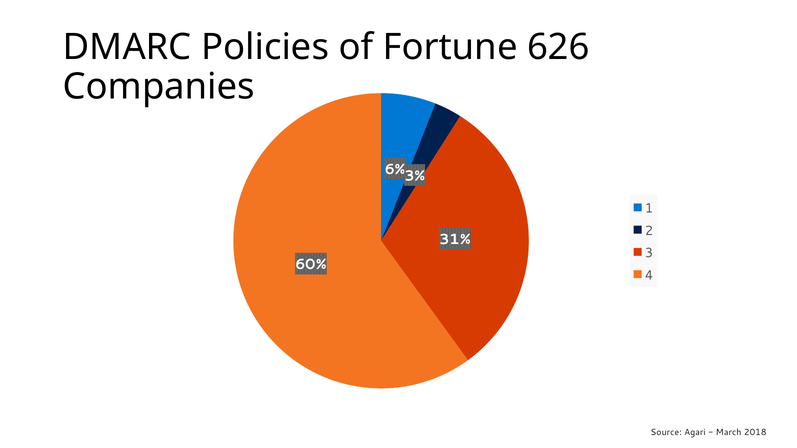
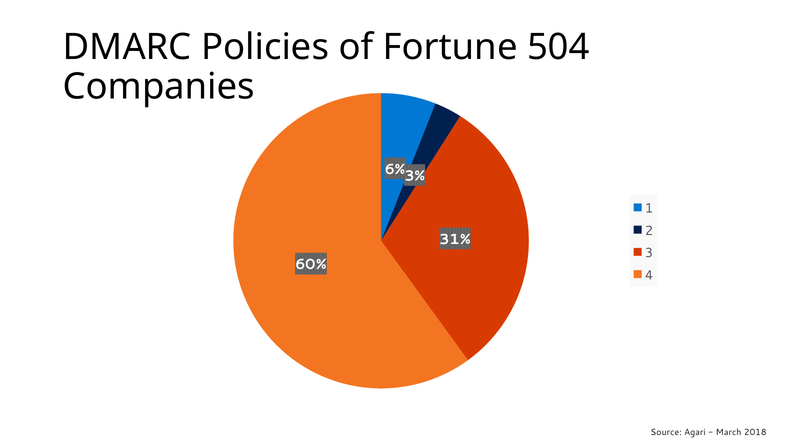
626: 626 -> 504 (558, 47)
